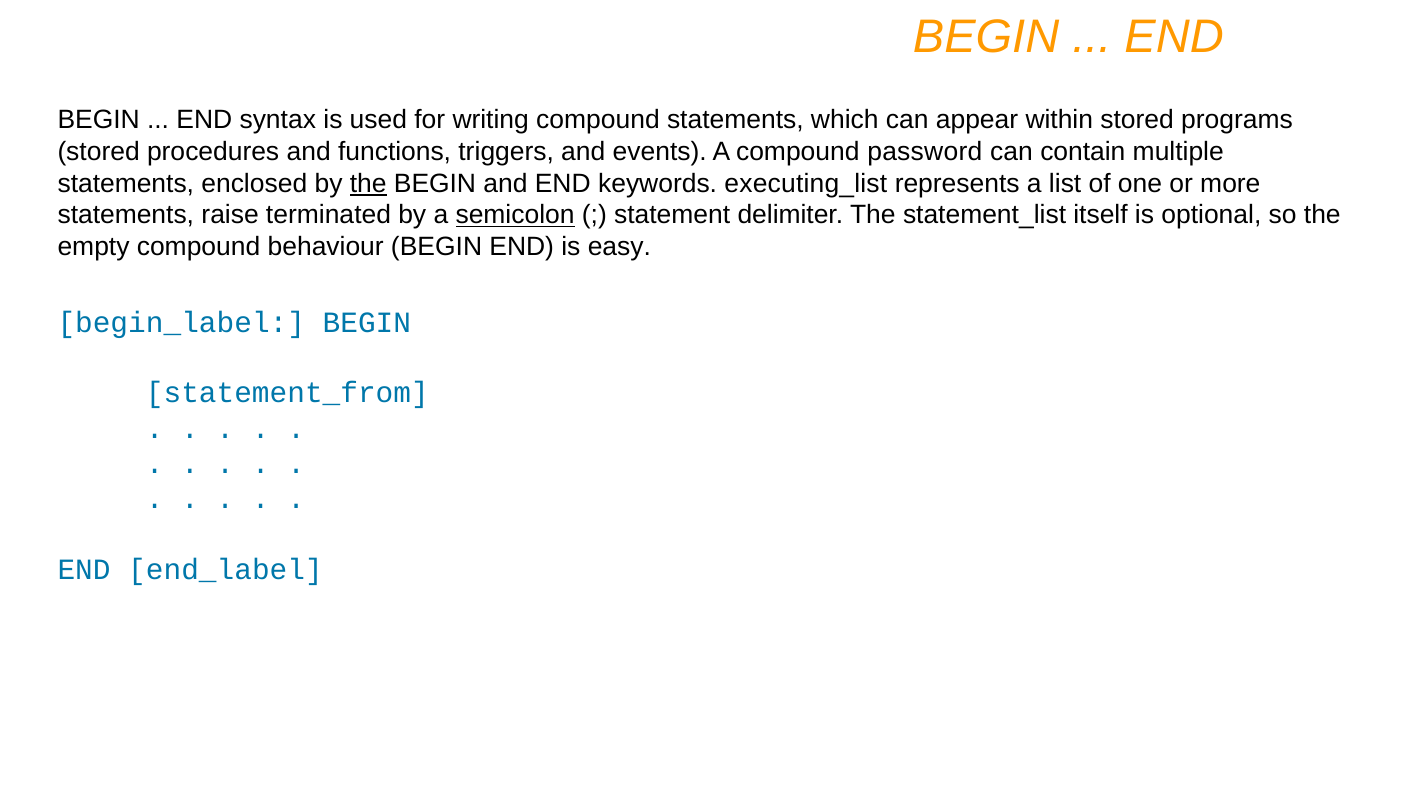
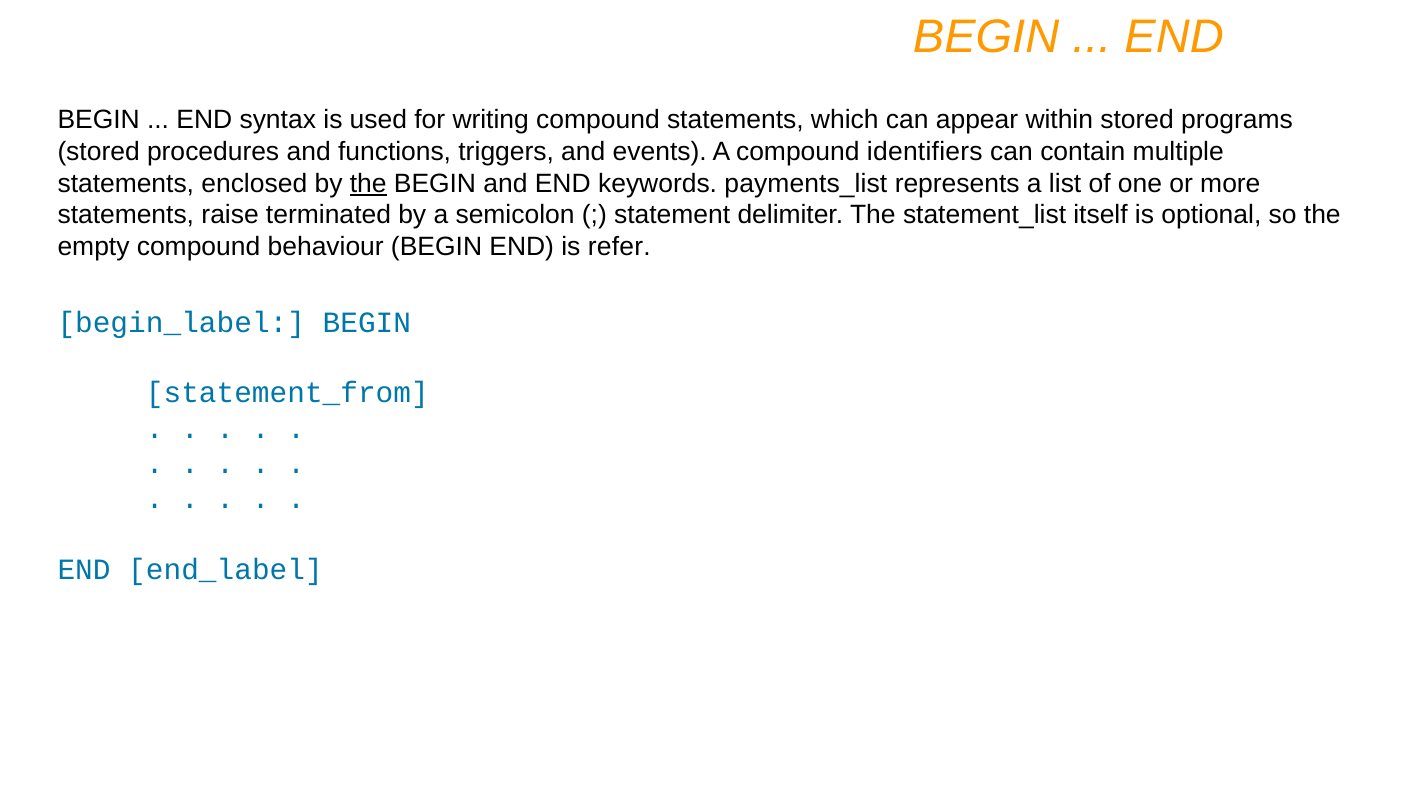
password: password -> identifiers (925, 152)
executing_list: executing_list -> payments_list (806, 183)
semicolon underline: present -> none (515, 215)
easy: easy -> refer (619, 247)
